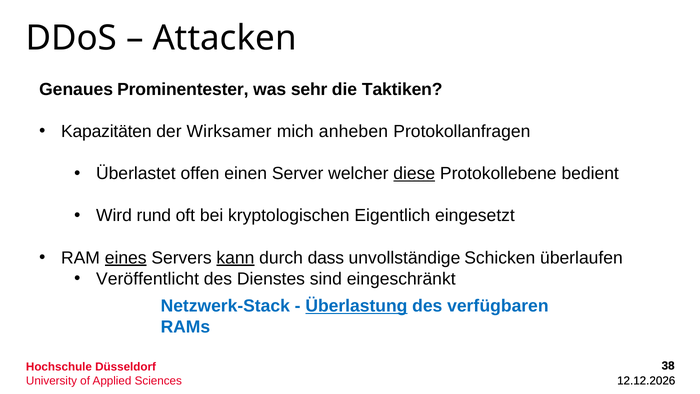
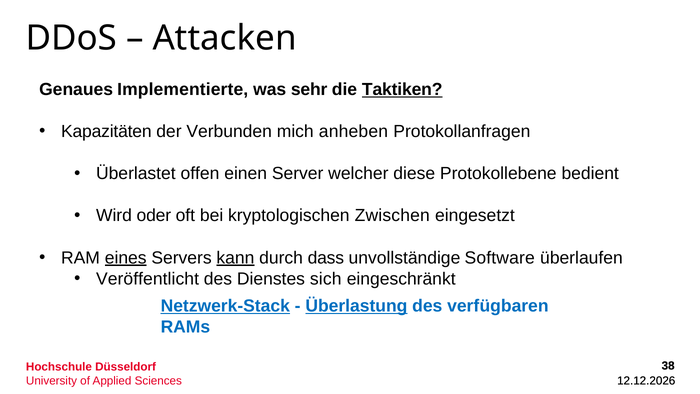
Prominentester: Prominentester -> Implementierte (183, 90)
Taktiken underline: none -> present (402, 90)
Wirksamer: Wirksamer -> Verbunden (229, 132)
diese underline: present -> none (414, 174)
rund: rund -> oder (154, 216)
Eigentlich: Eigentlich -> Zwischen (392, 216)
Schicken: Schicken -> Software (500, 258)
sind: sind -> sich (326, 279)
Netzwerk-Stack underline: none -> present (225, 306)
